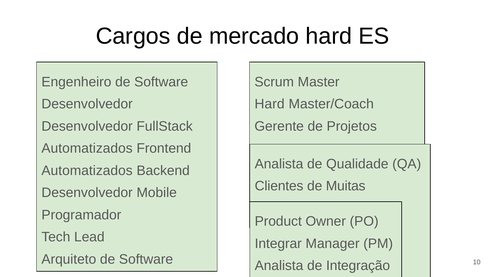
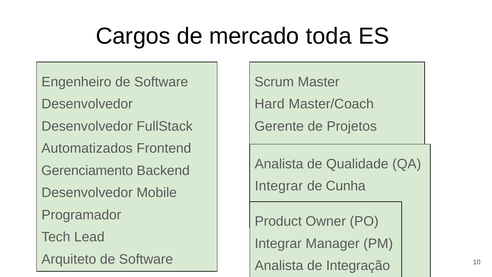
mercado hard: hard -> toda (329, 36)
Automatizados: Automatizados -> Gerenciamento (87, 170)
Clientes: Clientes -> Integrar (279, 186)
Muitas: Muitas -> Cunha (346, 186)
